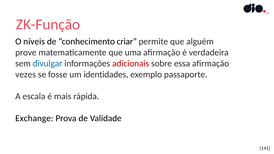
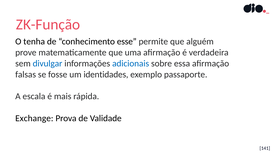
níveis: níveis -> tenha (34, 42)
criar: criar -> esse (127, 42)
adicionais colour: red -> blue (131, 64)
vezes: vezes -> falsas (26, 74)
